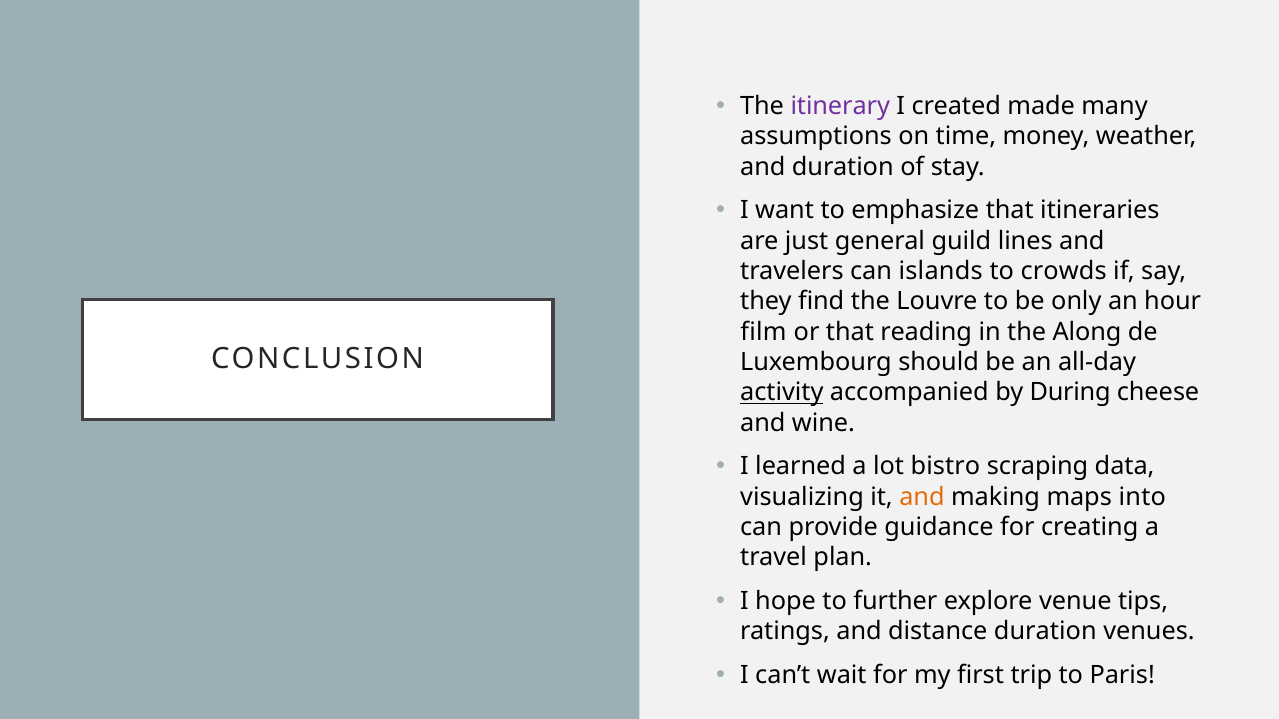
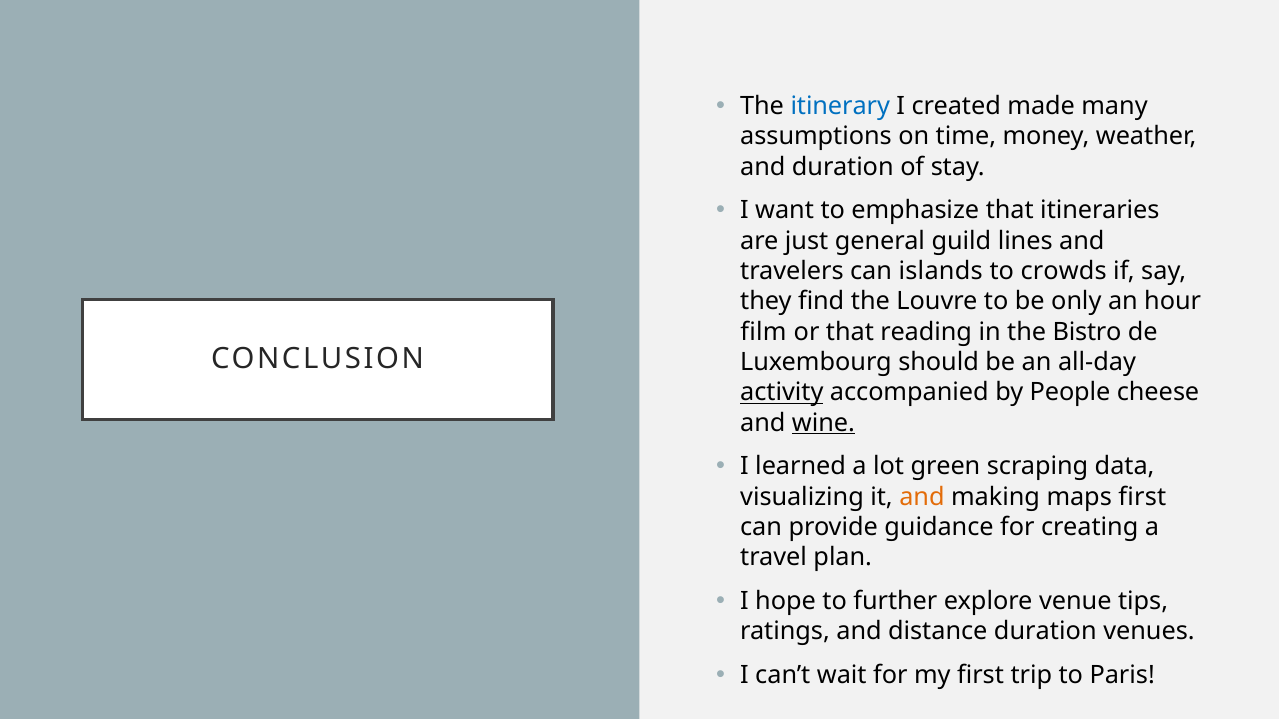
itinerary colour: purple -> blue (840, 106)
Along: Along -> Bistro (1087, 332)
During: During -> People (1070, 393)
wine underline: none -> present (823, 423)
bistro: bistro -> green (945, 467)
maps into: into -> first (1142, 497)
